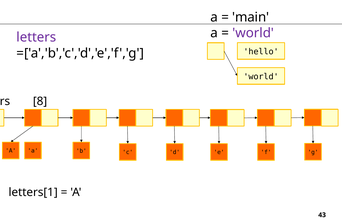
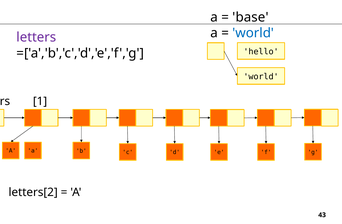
main: main -> base (251, 17)
world colour: purple -> blue (253, 33)
8: 8 -> 1 (40, 102)
letters[1: letters[1 -> letters[2 (33, 193)
